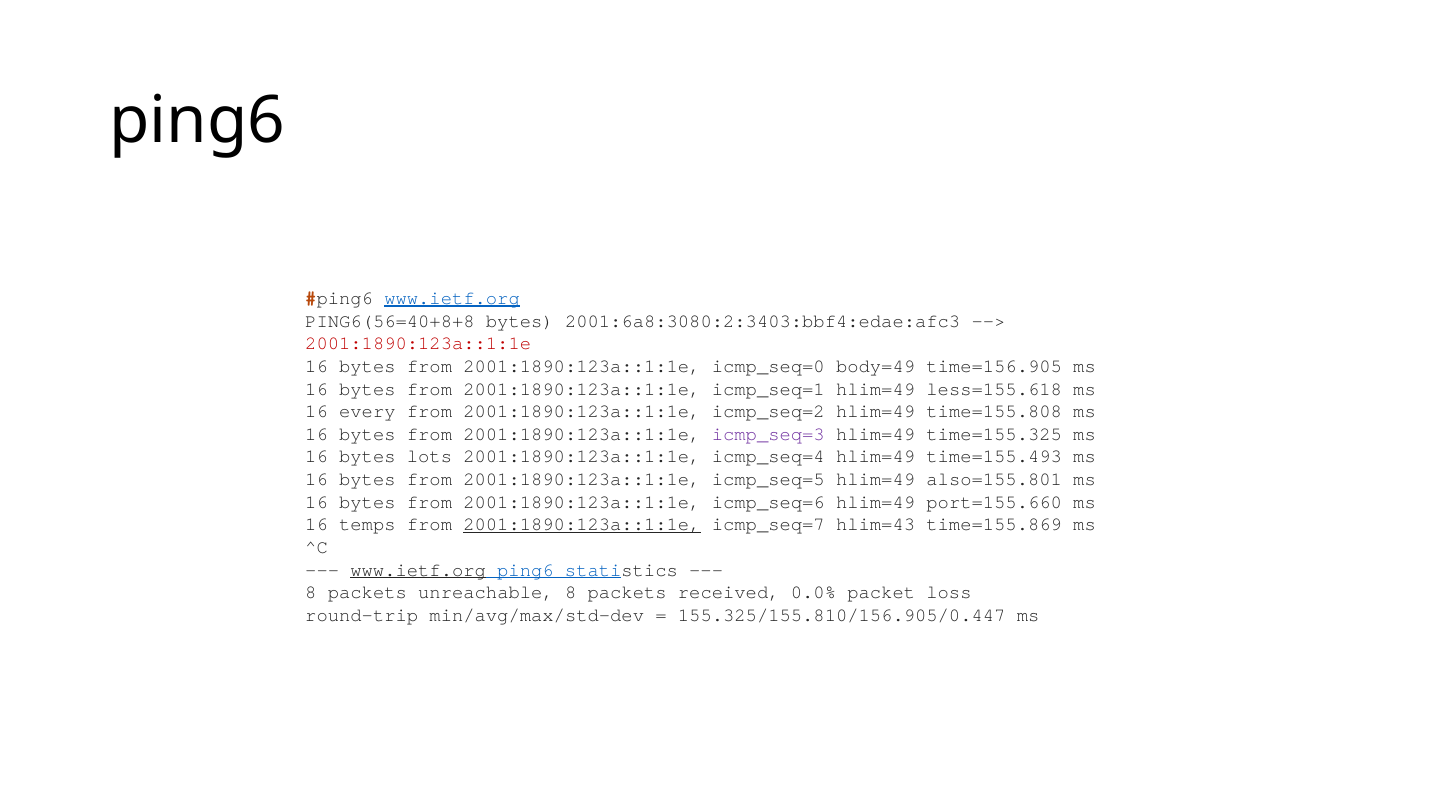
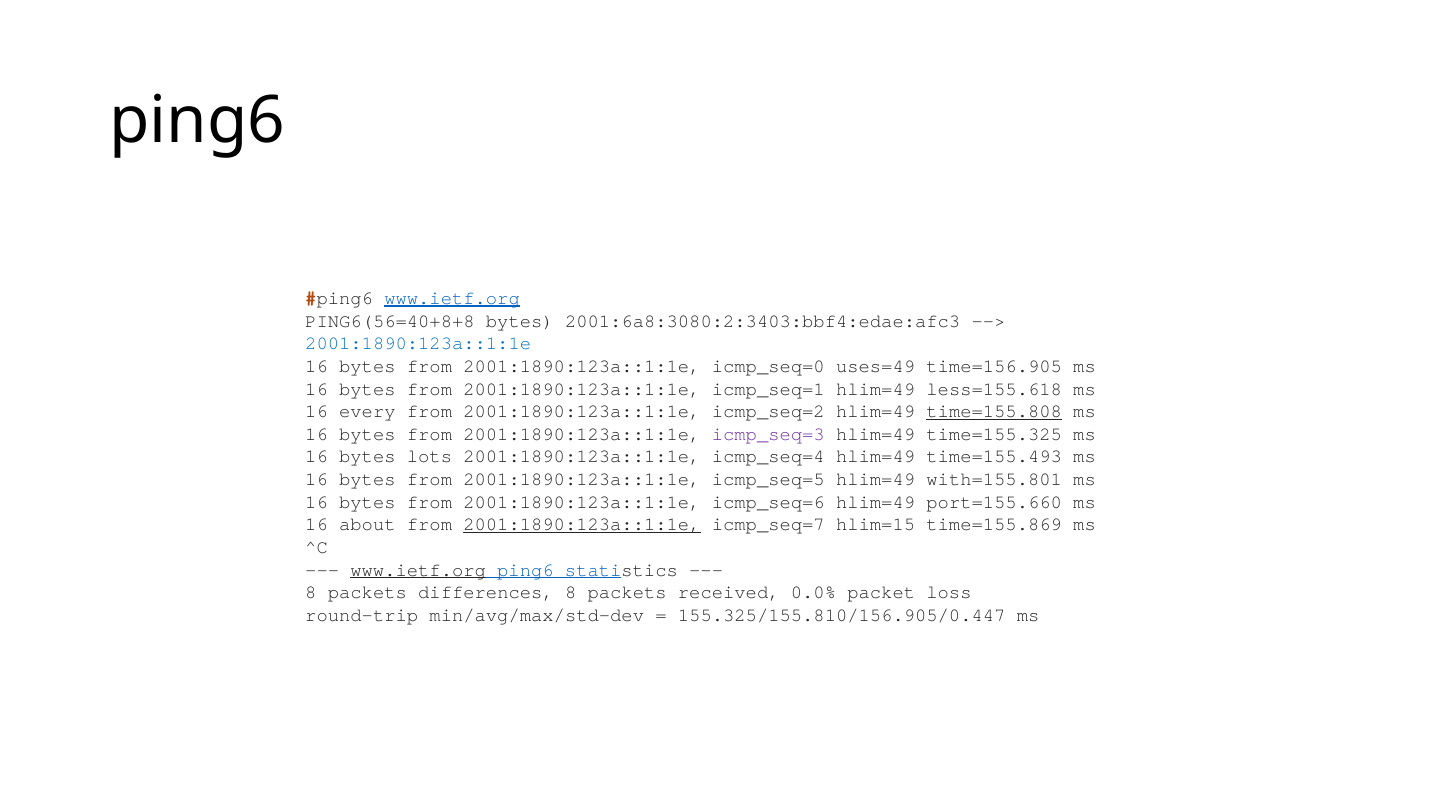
2001:1890:123a::1:1e colour: red -> blue (418, 344)
body=49: body=49 -> uses=49 (876, 366)
time=155.808 underline: none -> present (994, 412)
also=155.801: also=155.801 -> with=155.801 (994, 480)
temps: temps -> about (367, 525)
hlim=43: hlim=43 -> hlim=15 (876, 525)
unreachable: unreachable -> differences (486, 593)
